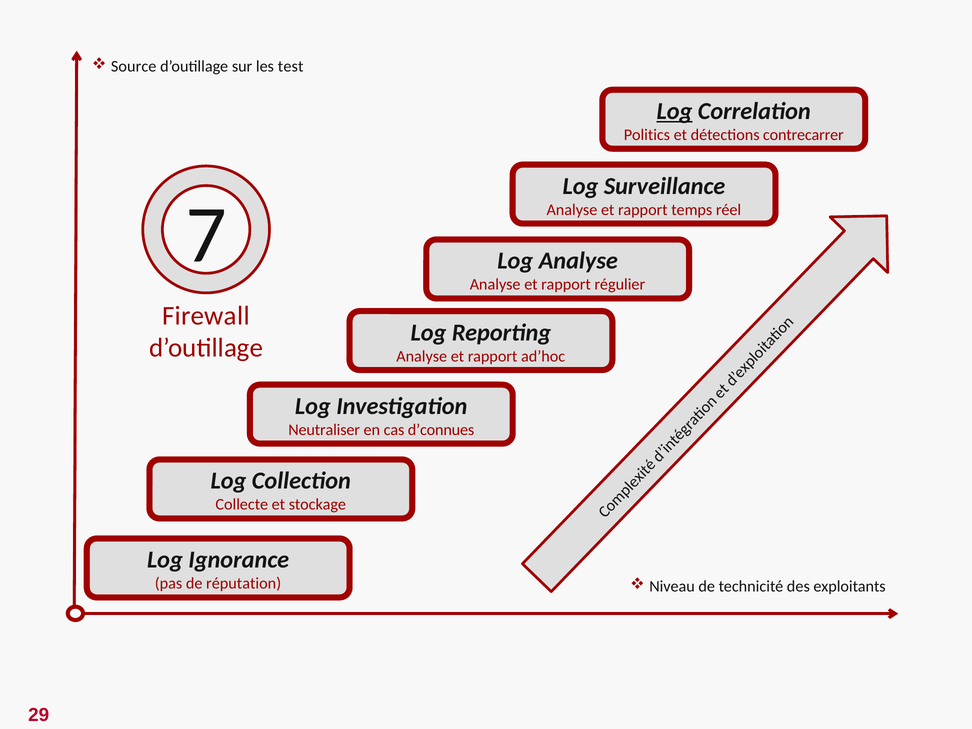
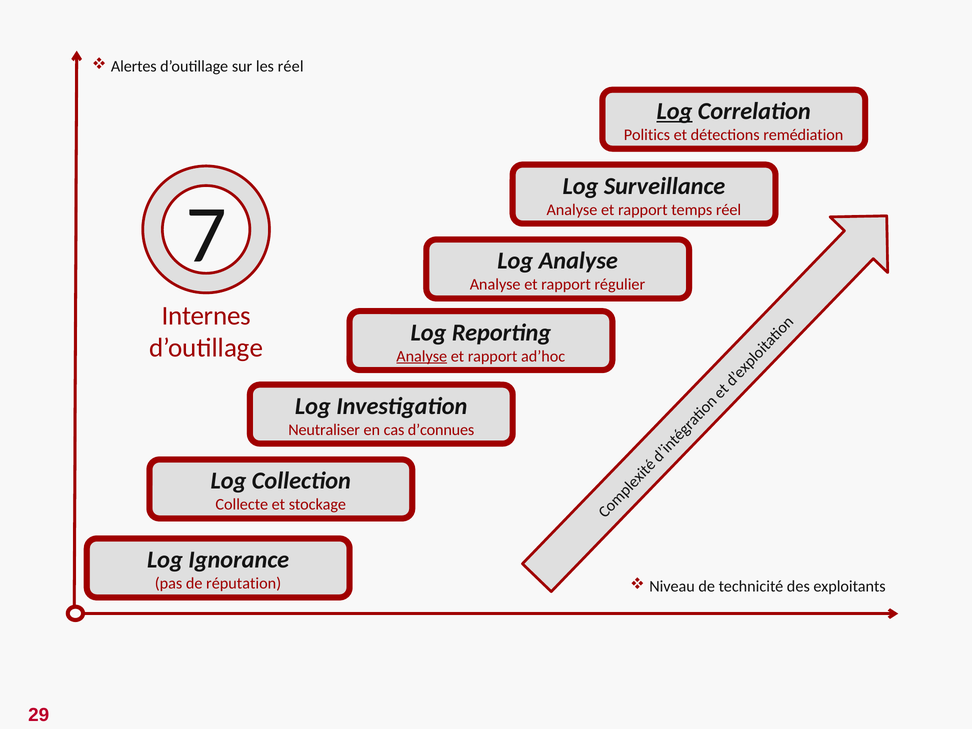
Source: Source -> Alertes (134, 66)
les test: test -> réel (291, 66)
contrecarrer: contrecarrer -> remédiation (803, 135)
Firewall: Firewall -> Internes (206, 316)
Analyse underline: none -> present (422, 356)
